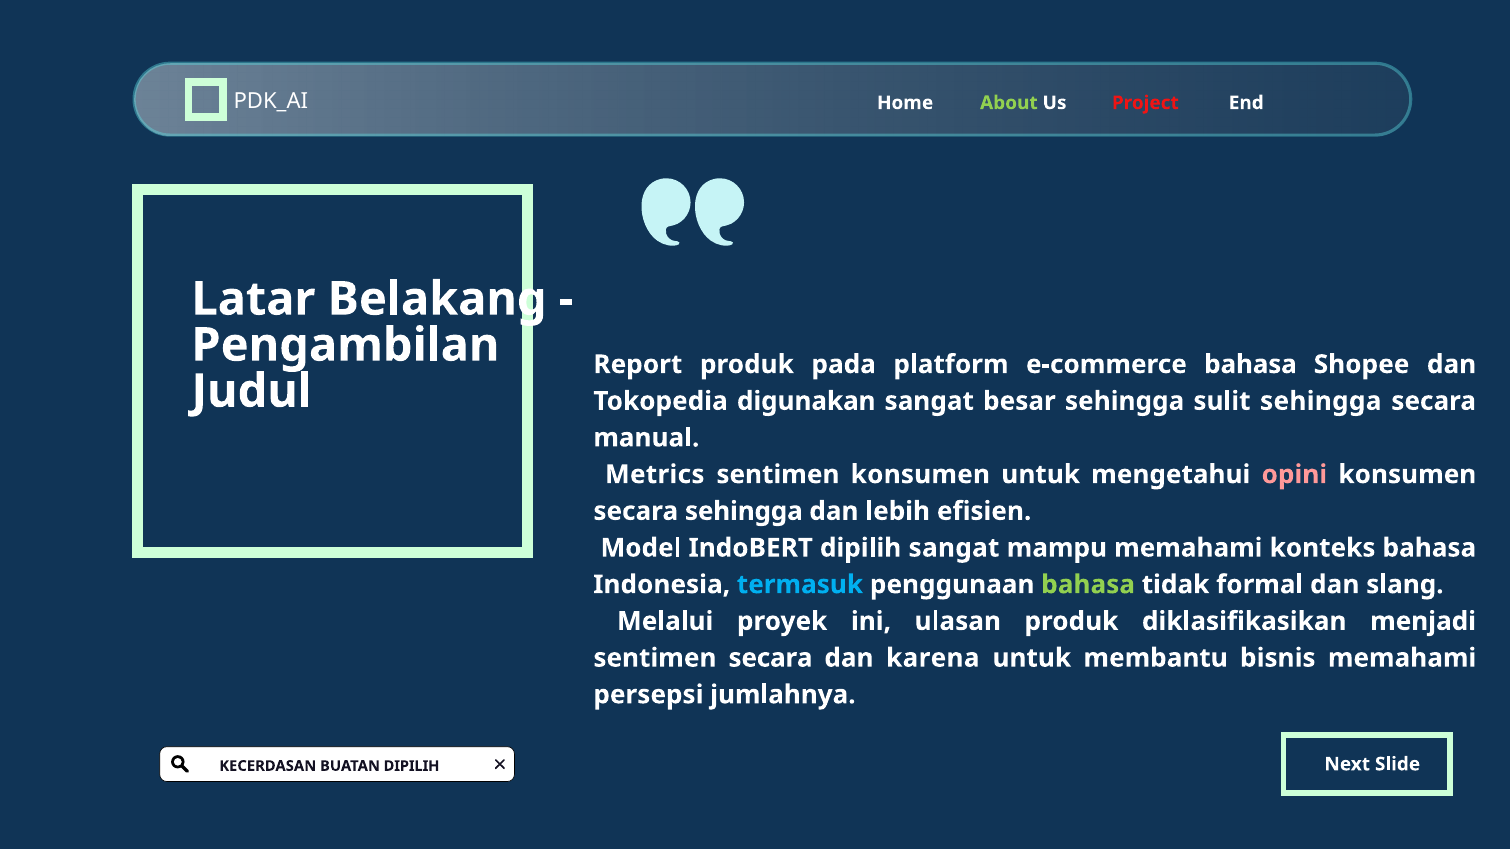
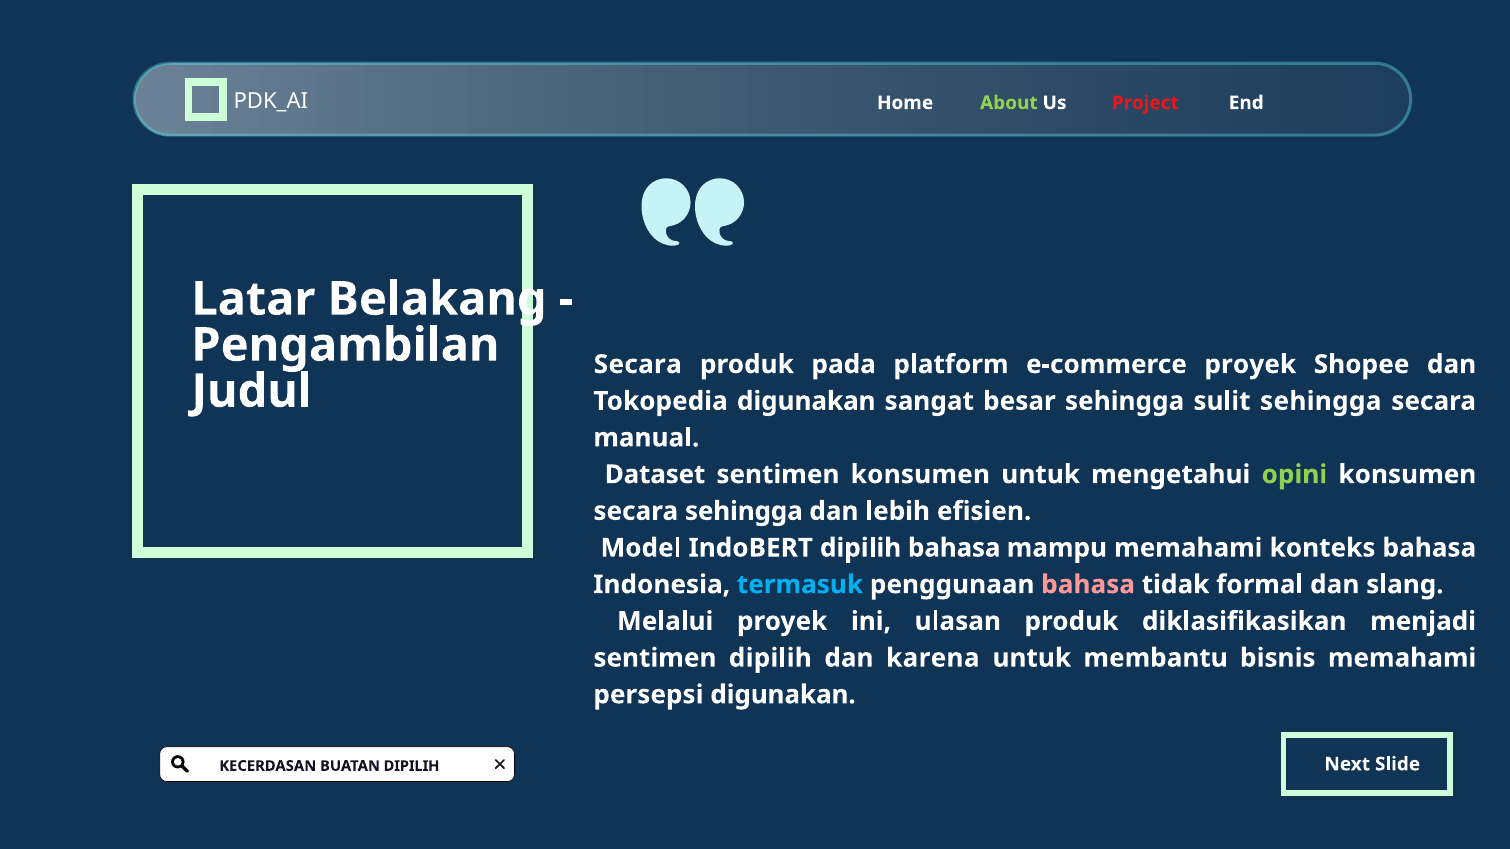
Report: Report -> Secara (638, 365)
e-commerce bahasa: bahasa -> proyek (1250, 365)
Metrics: Metrics -> Dataset (655, 475)
opini colour: pink -> light green (1294, 475)
dipilih sangat: sangat -> bahasa (954, 548)
bahasa colour: light green -> pink (1088, 585)
sentimen secara: secara -> dipilih (770, 658)
persepsi jumlahnya: jumlahnya -> digunakan (783, 695)
